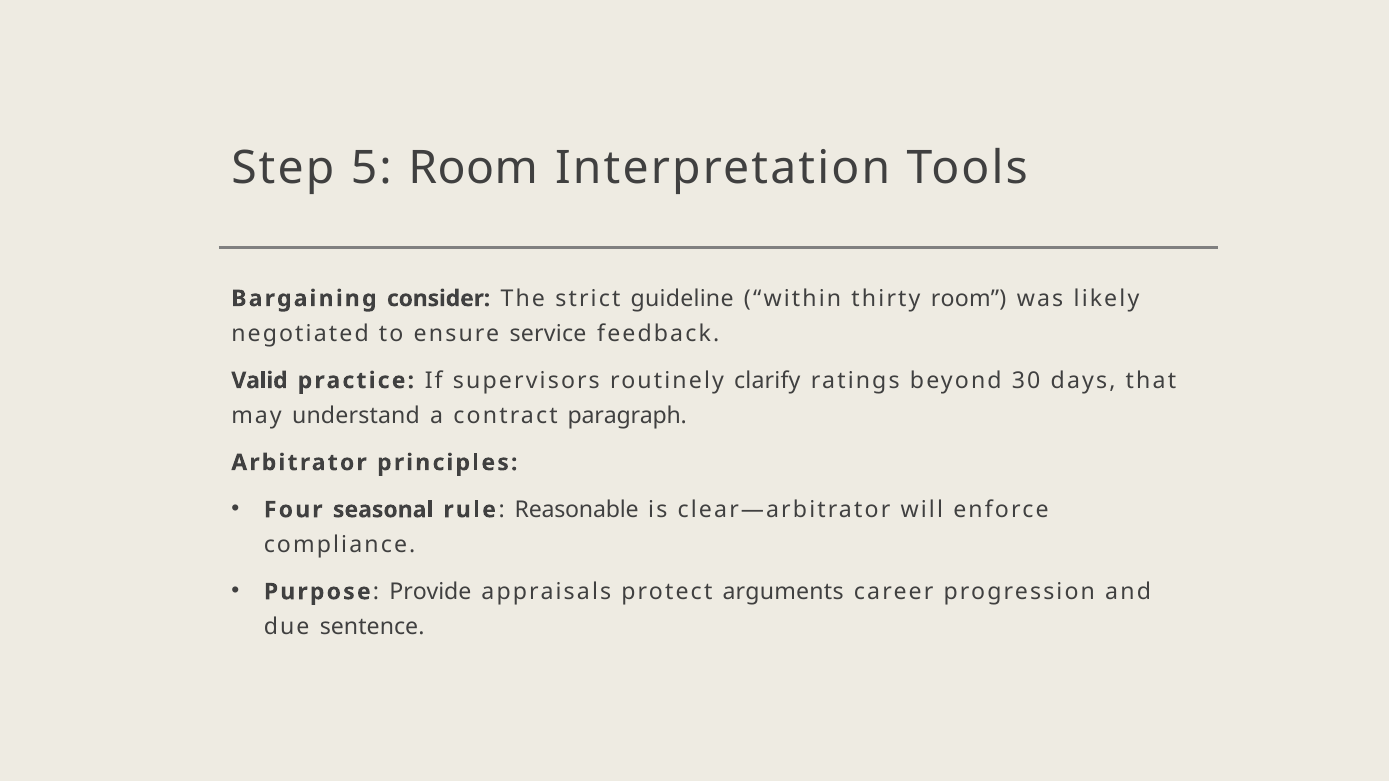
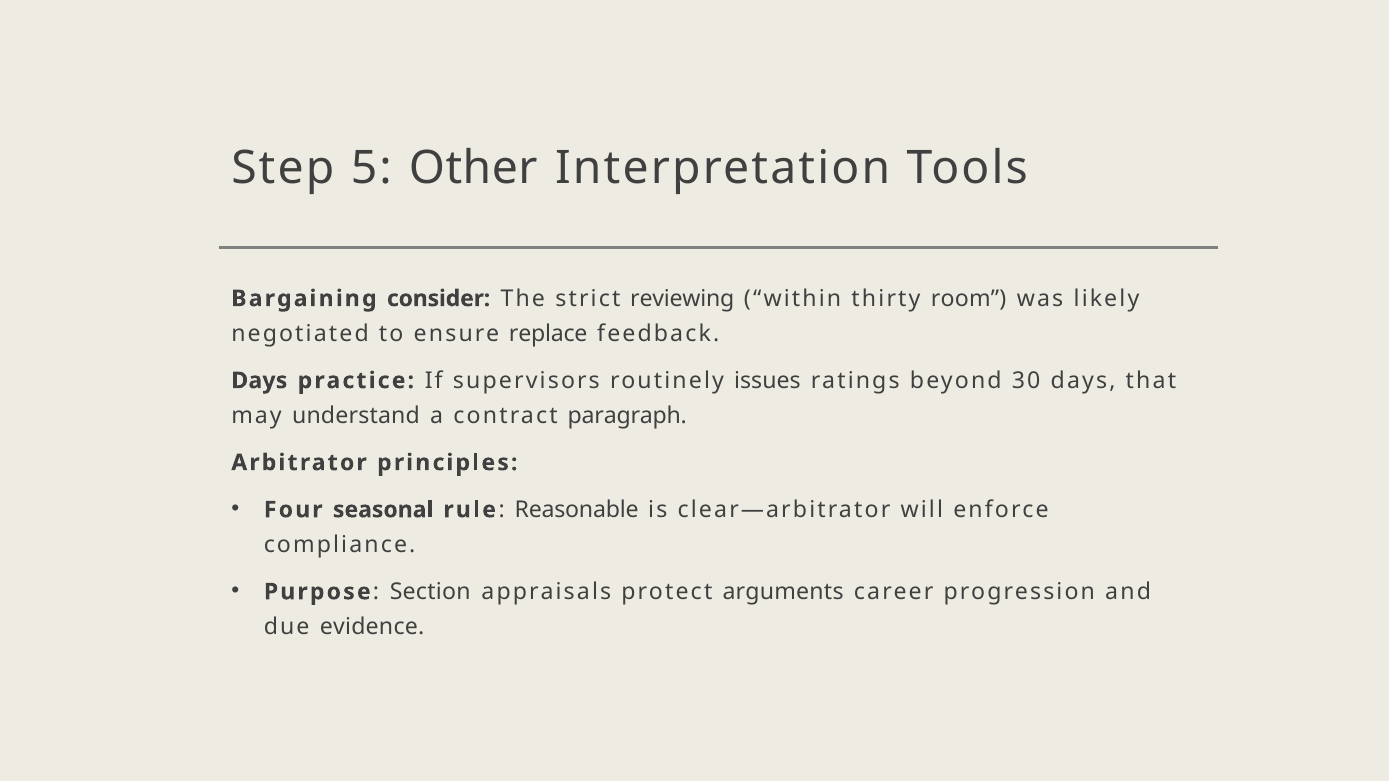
5 Room: Room -> Other (473, 169)
guideline: guideline -> reviewing (682, 299)
service: service -> replace (548, 334)
Valid: Valid -> Days (259, 381)
clarify: clarify -> issues (767, 381)
Provide: Provide -> Section (430, 592)
sentence: sentence -> evidence (372, 627)
